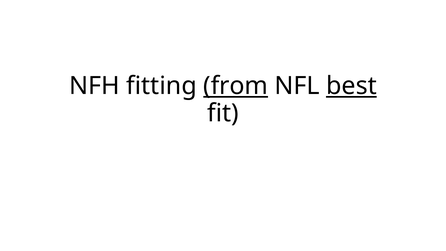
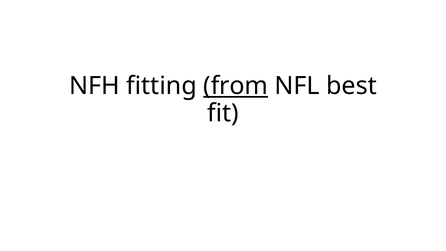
best underline: present -> none (351, 86)
